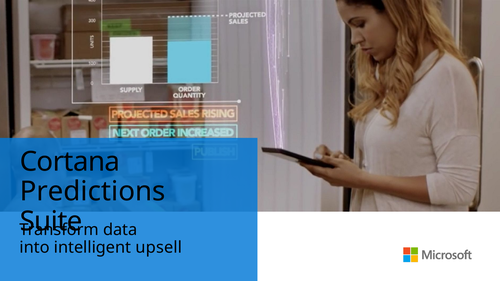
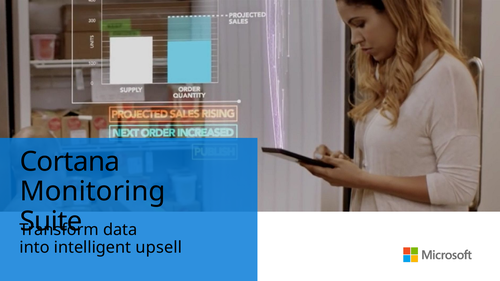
Predictions: Predictions -> Monitoring (93, 192)
